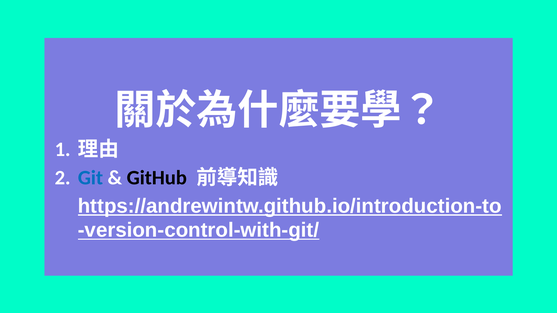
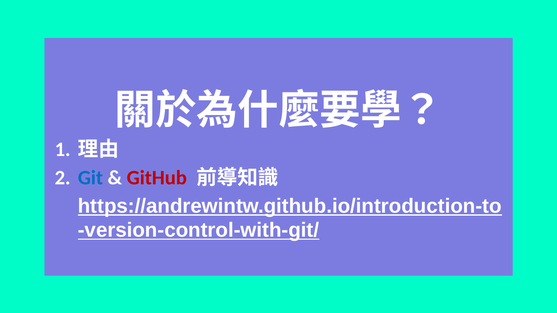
GitHub colour: black -> red (157, 178)
